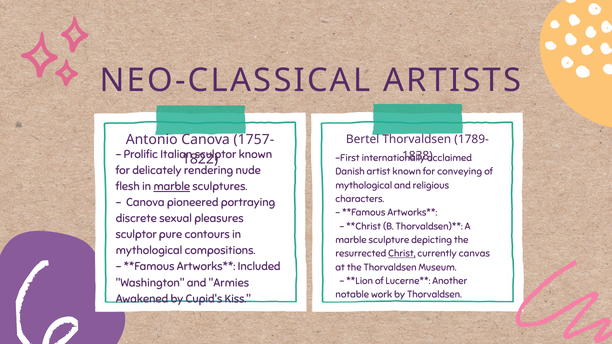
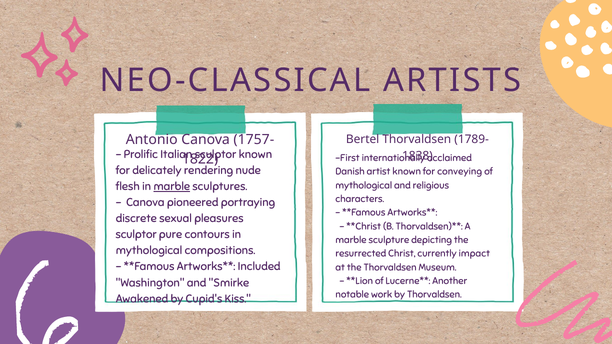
Christ underline: present -> none (402, 254)
canvas: canvas -> impact (474, 254)
Armies: Armies -> Smirke (229, 283)
